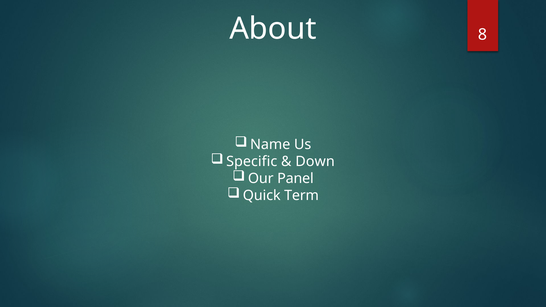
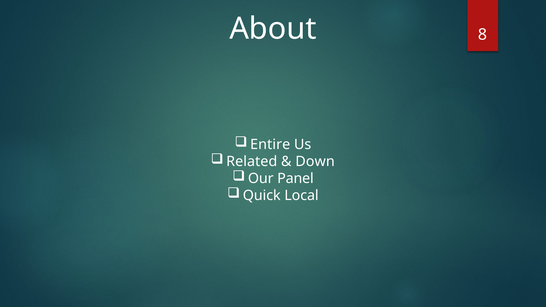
Name: Name -> Entire (270, 144)
Specific: Specific -> Related (252, 162)
Term: Term -> Local (301, 196)
